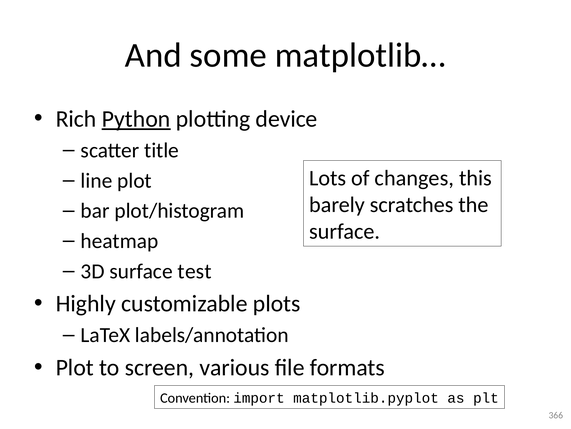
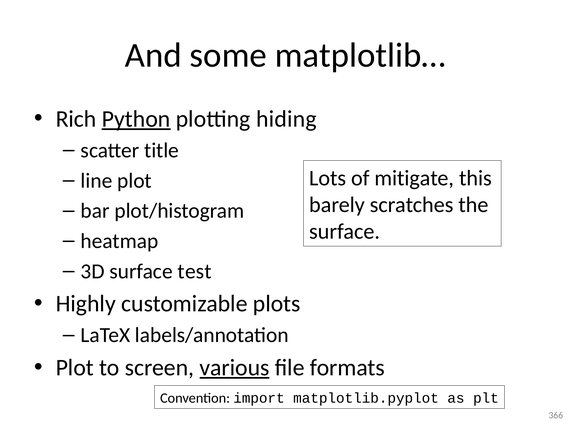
device: device -> hiding (286, 119)
changes: changes -> mitigate (414, 178)
various underline: none -> present (234, 367)
